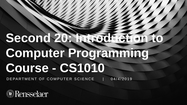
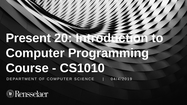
Second: Second -> Present (28, 38)
